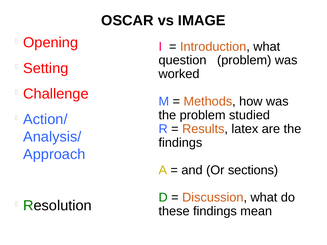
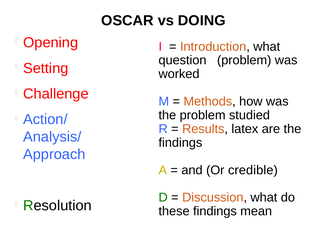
IMAGE: IMAGE -> DOING (202, 21)
sections: sections -> credible (253, 170)
